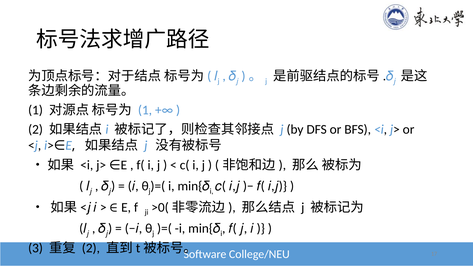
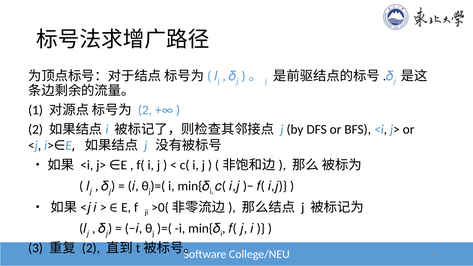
1: 1 -> 2 (145, 110)
